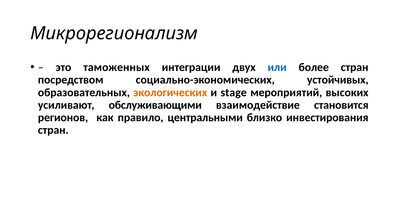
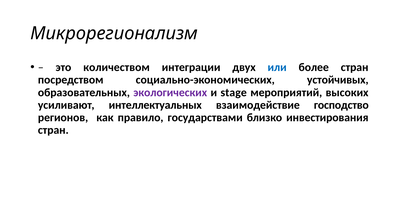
таможенных: таможенных -> количеством (117, 67)
экологических colour: orange -> purple (170, 93)
обслуживающими: обслуживающими -> интеллектуальных (155, 105)
становится: становится -> господство (341, 105)
центральными: центральными -> государствами (205, 118)
